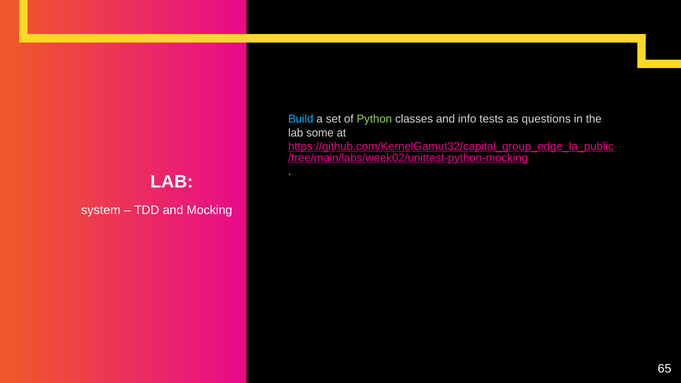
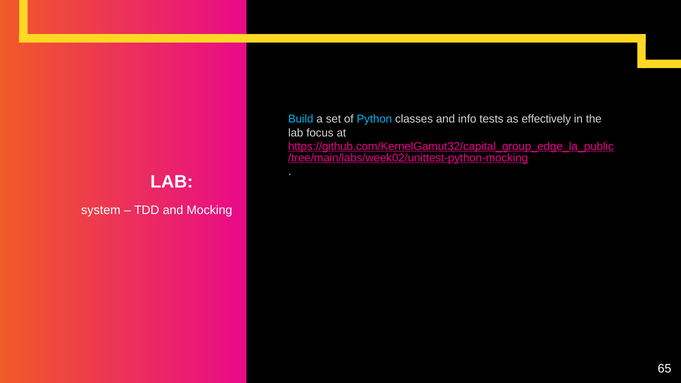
Python colour: light green -> light blue (374, 119)
questions: questions -> effectively (546, 119)
some: some -> focus (320, 133)
